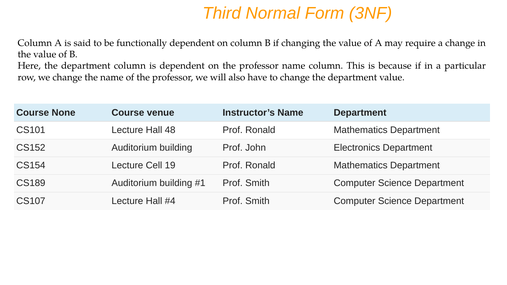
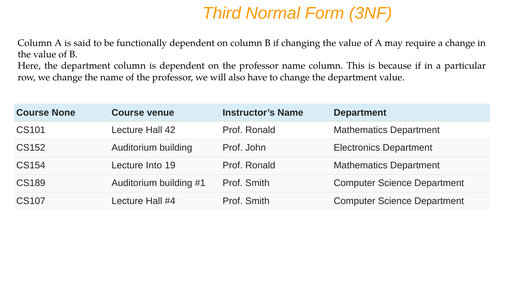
48: 48 -> 42 (170, 130)
Cell: Cell -> Into (154, 166)
